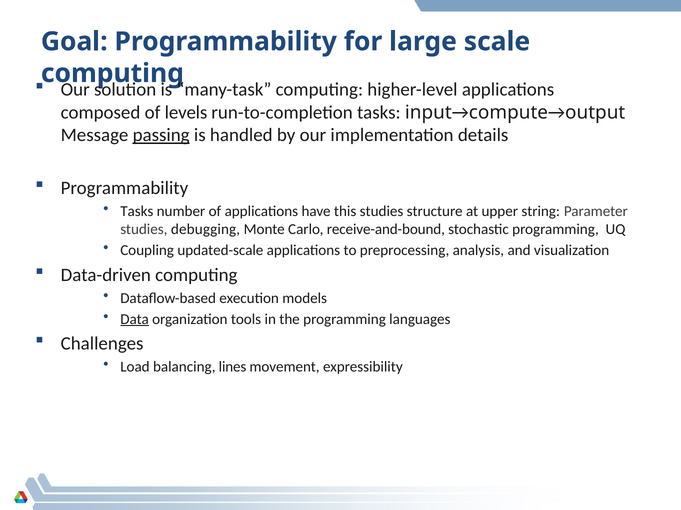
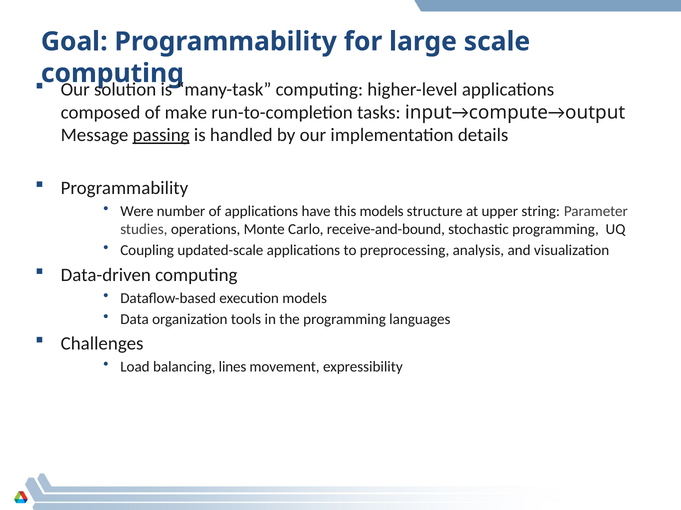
levels: levels -> make (186, 113)
Tasks: Tasks -> Were (137, 211)
this studies: studies -> models (382, 211)
debugging: debugging -> operations (206, 230)
Data underline: present -> none (135, 320)
